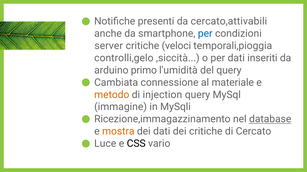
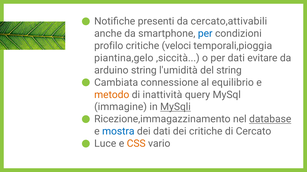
server: server -> profilo (109, 46)
controlli,gelo: controlli,gelo -> piantina,gelo (124, 58)
inseriti: inseriti -> evitare (262, 58)
arduino primo: primo -> string (144, 70)
del query: query -> string (229, 70)
materiale: materiale -> equilibrio (233, 83)
injection: injection -> inattività (162, 95)
MySqli underline: none -> present (175, 107)
mostra colour: orange -> blue (118, 132)
CSS colour: black -> orange (136, 144)
